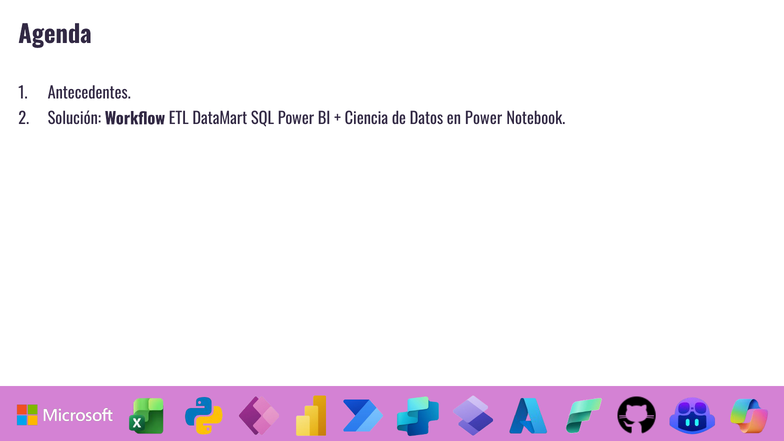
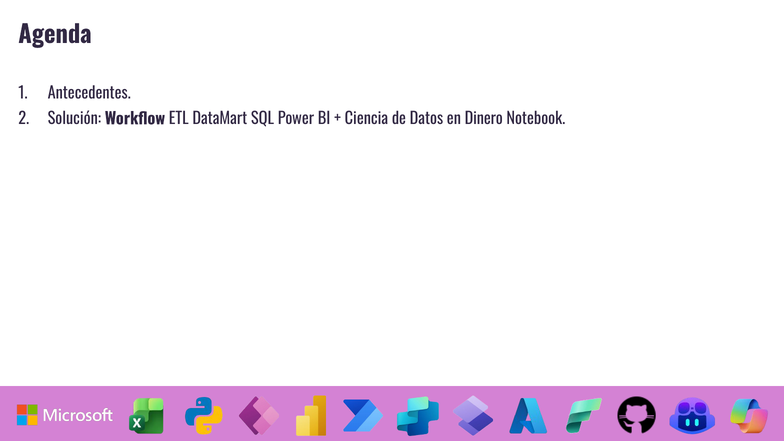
en Power: Power -> Dinero (484, 119)
